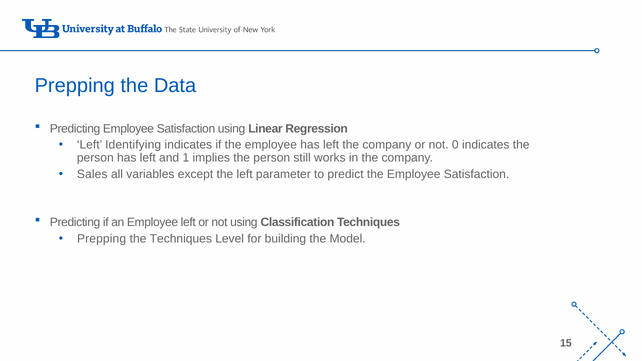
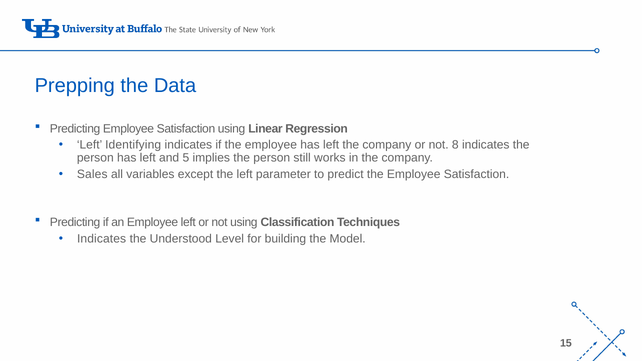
0: 0 -> 8 (455, 145)
1: 1 -> 5 (186, 158)
Prepping: Prepping -> Indicates (102, 239)
the Techniques: Techniques -> Understood (181, 239)
